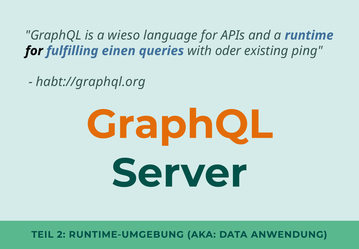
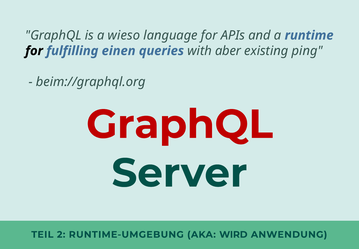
oder: oder -> aber (228, 51)
habt://graphql.org: habt://graphql.org -> beim://graphql.org (91, 82)
GraphQL colour: orange -> red (180, 124)
DATA: DATA -> WIRD (233, 234)
